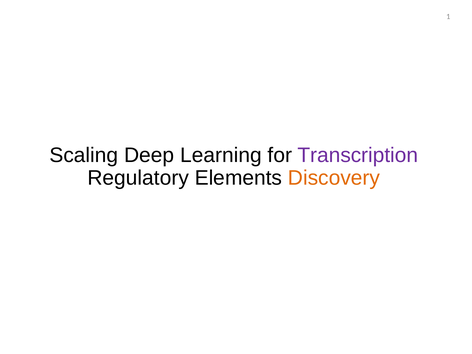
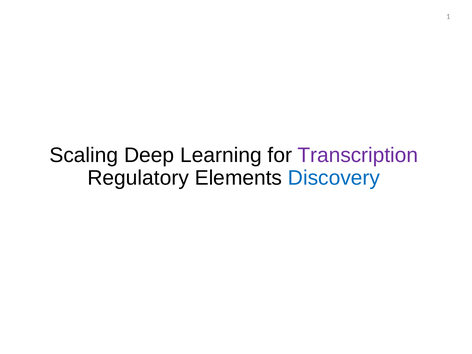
Discovery colour: orange -> blue (334, 178)
